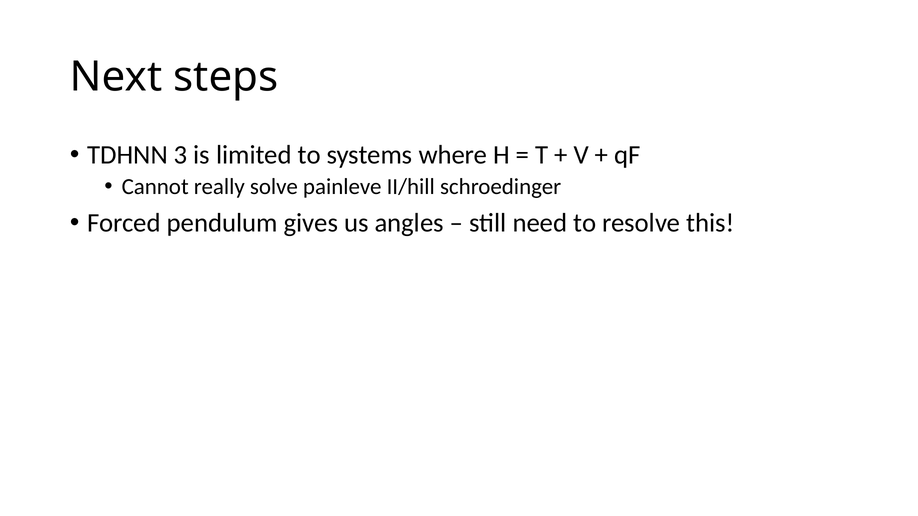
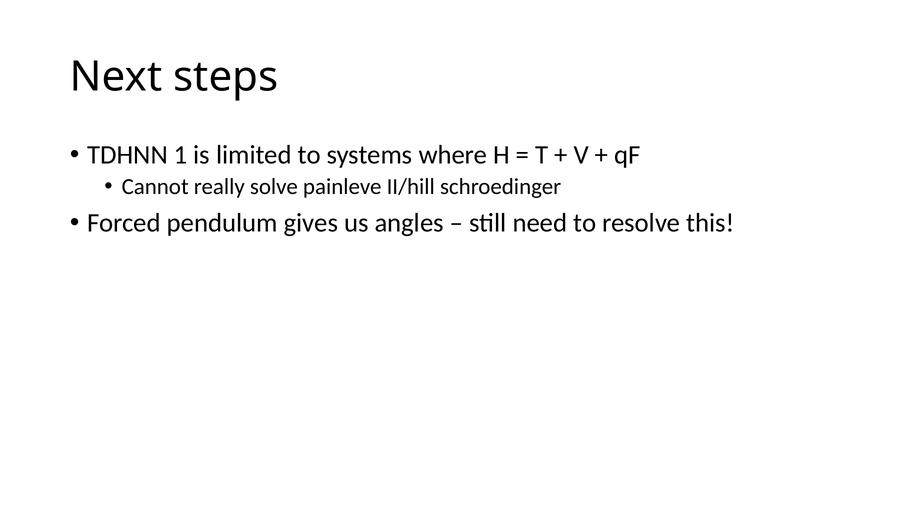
3: 3 -> 1 (181, 155)
